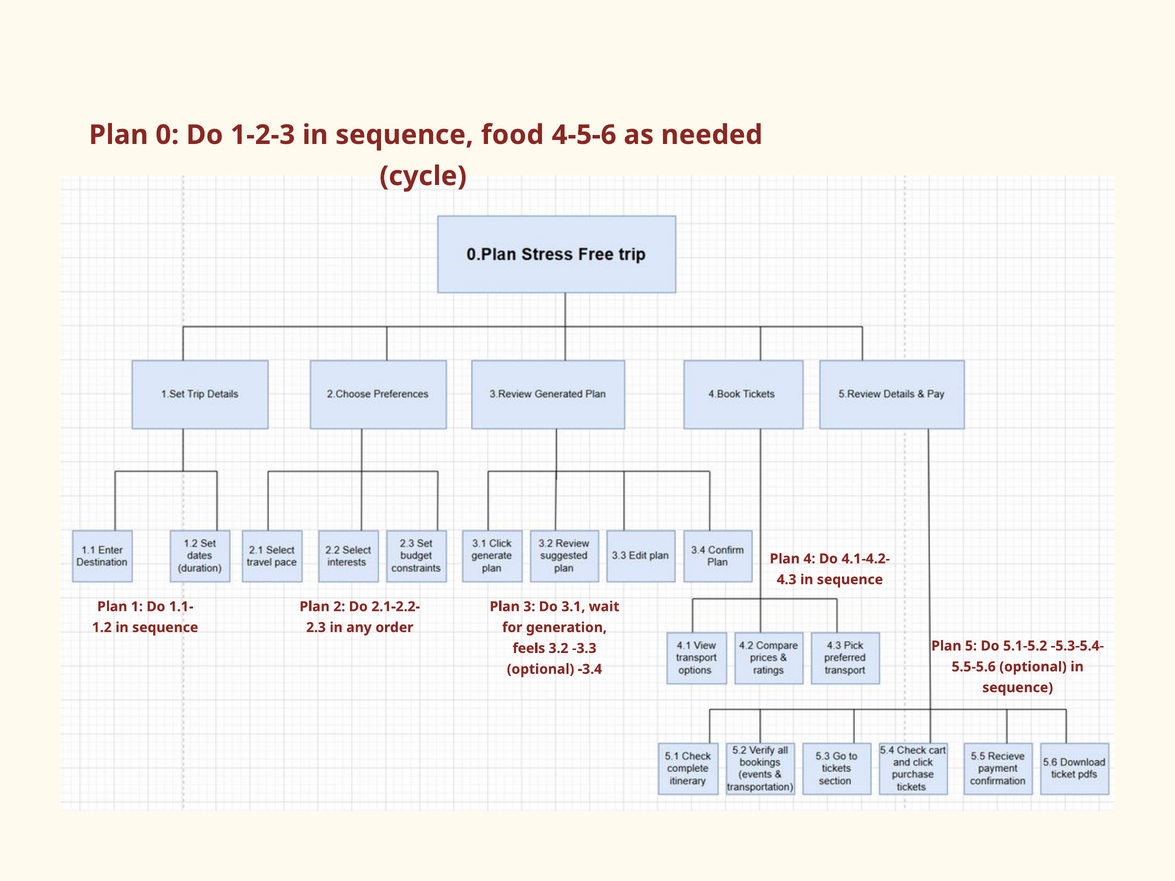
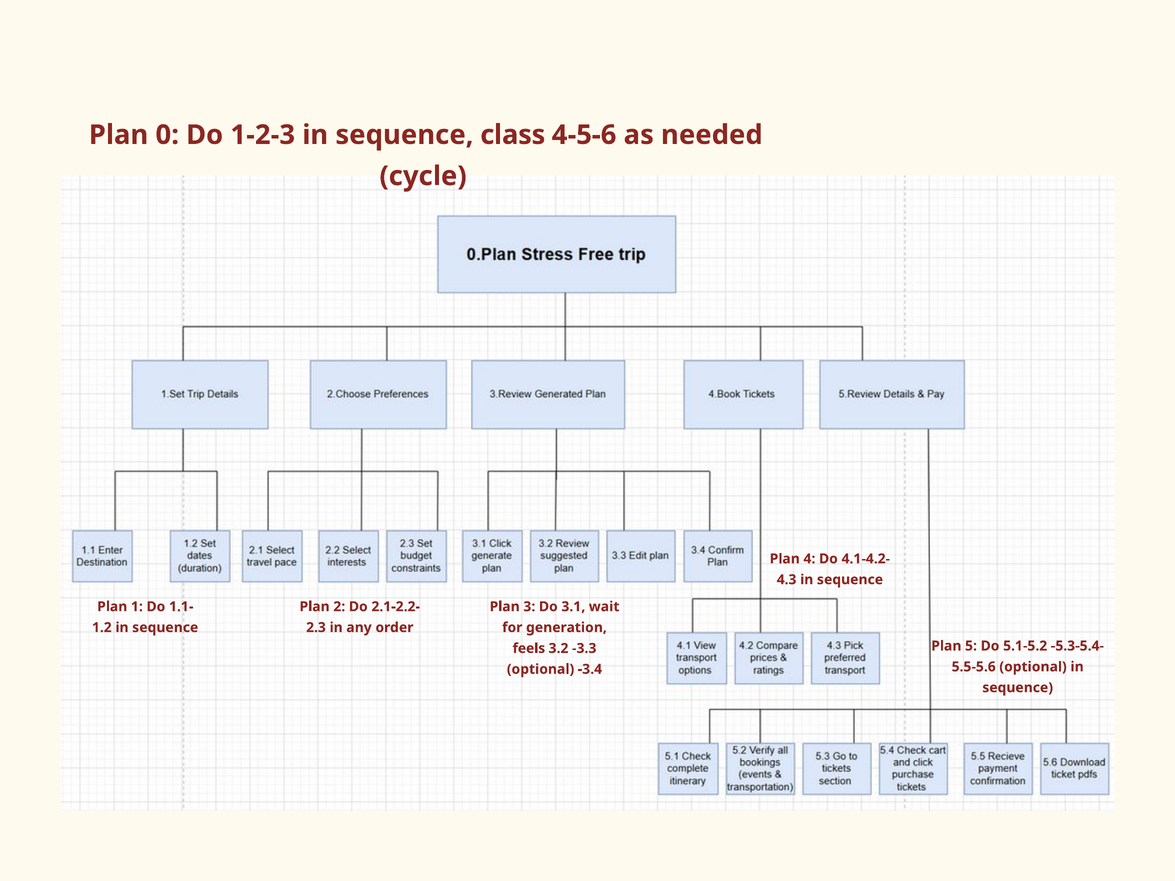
food: food -> class (513, 135)
